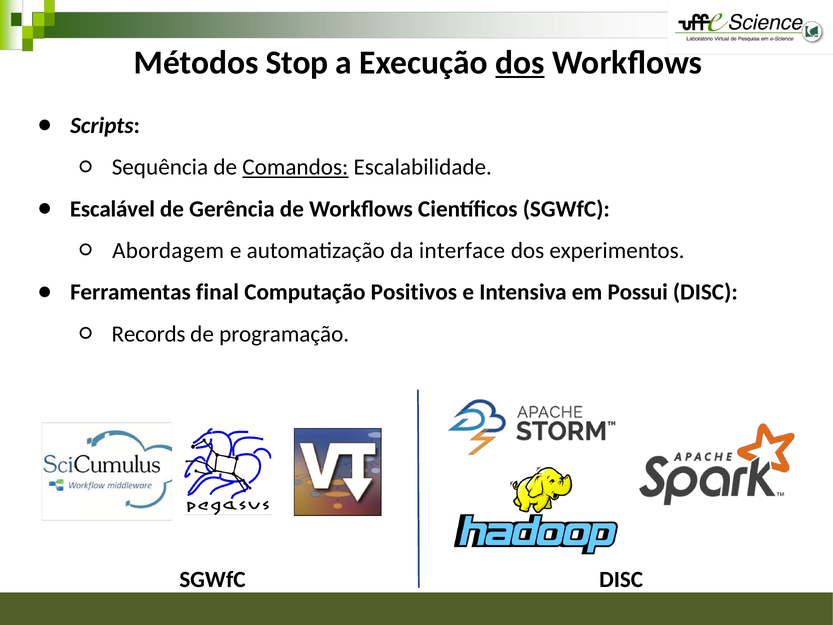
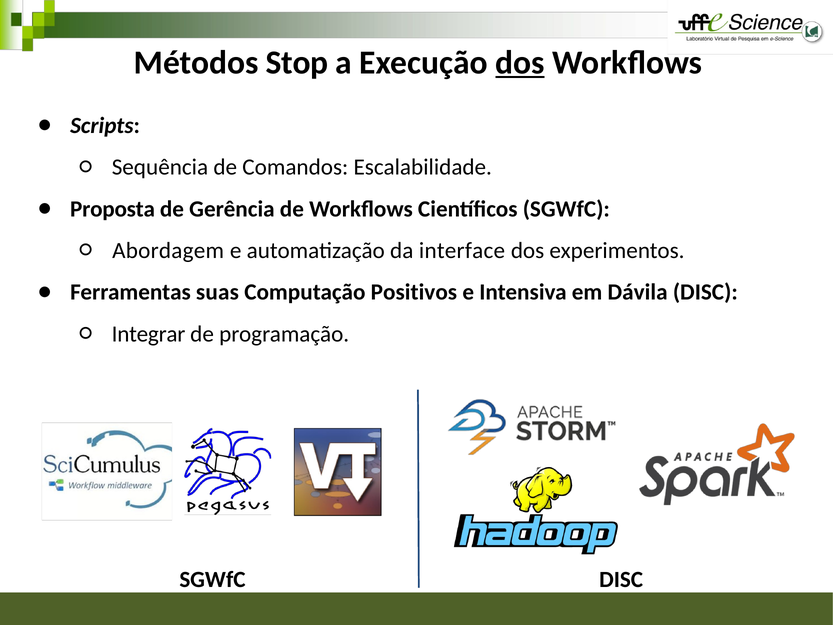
Comandos underline: present -> none (295, 167)
Escalável: Escalável -> Proposta (112, 209)
final: final -> suas (217, 292)
Possui: Possui -> Dávila (638, 292)
Records: Records -> Integrar (149, 334)
